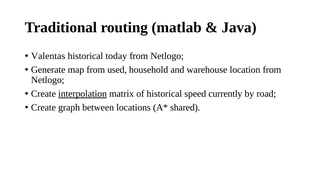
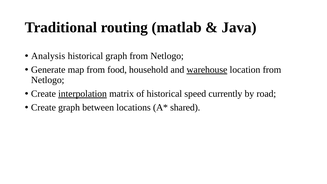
Valentas: Valentas -> Analysis (48, 56)
historical today: today -> graph (116, 56)
used: used -> food (117, 70)
warehouse underline: none -> present (207, 70)
